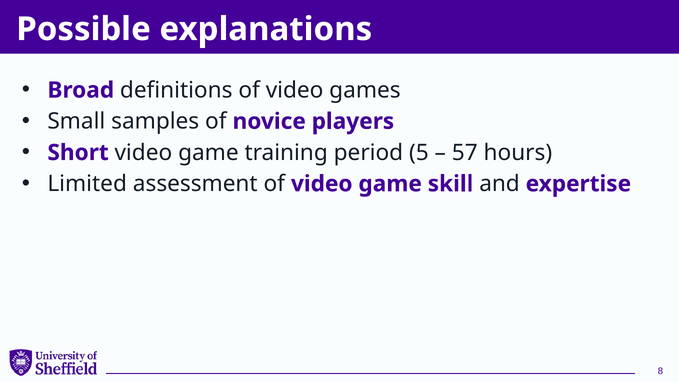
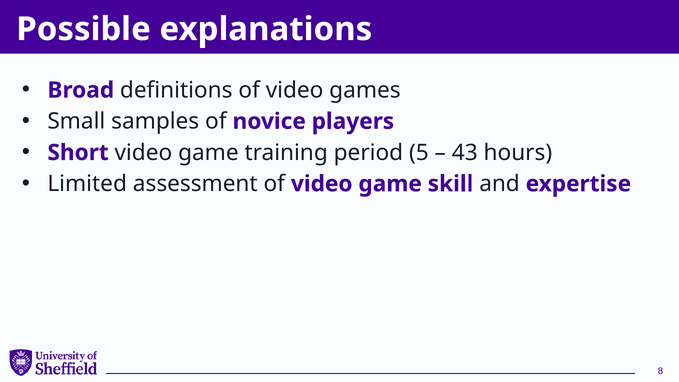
57: 57 -> 43 (465, 153)
